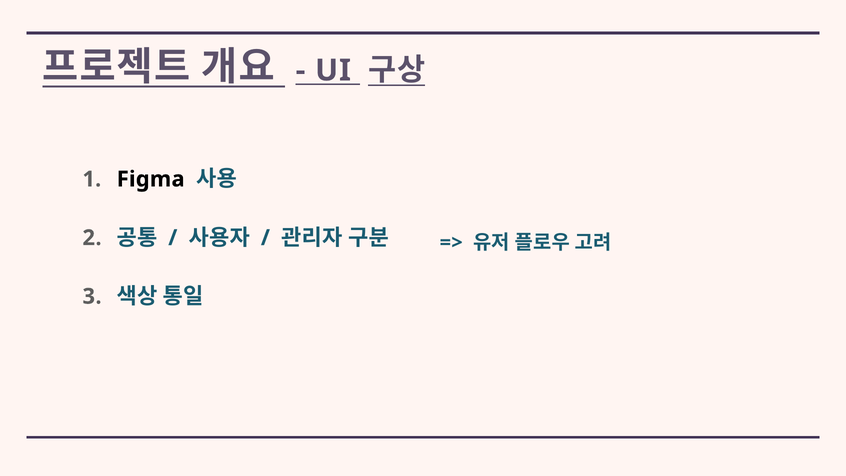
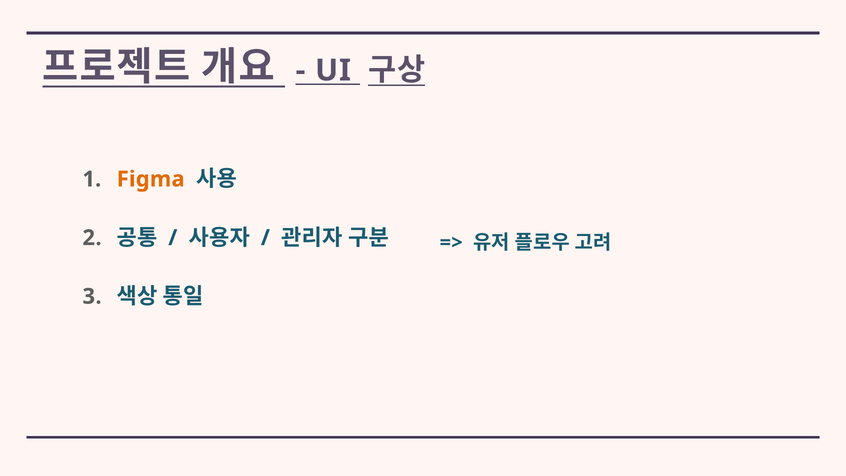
Figma colour: black -> orange (151, 179)
